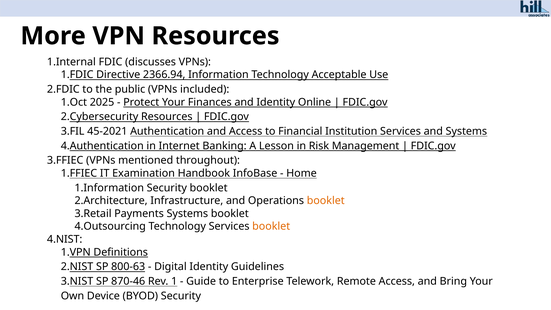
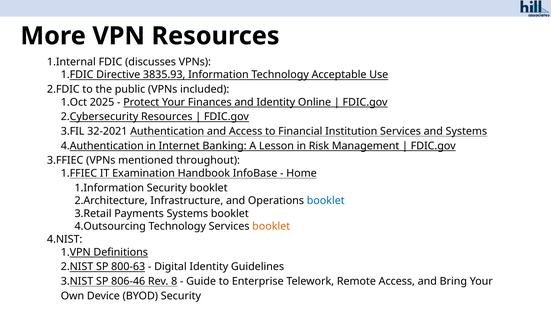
2366.94: 2366.94 -> 3835.93 (164, 75)
45-2021: 45-2021 -> 32-2021 (107, 131)
booklet colour: orange -> blue (326, 201)
870-46: 870-46 -> 806-46 (128, 281)
1: 1 -> 8 (174, 281)
